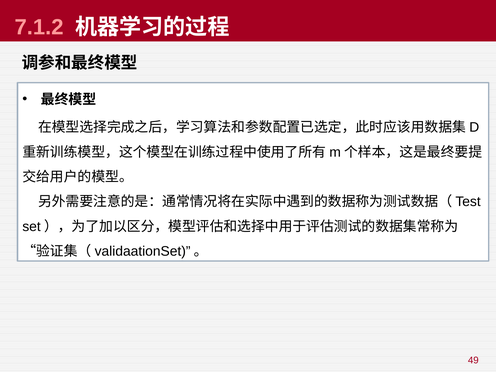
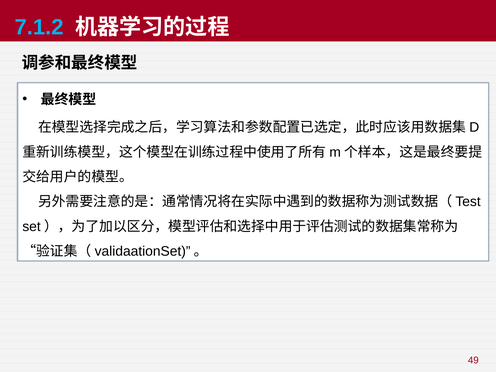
7.1.2 colour: pink -> light blue (39, 27)
